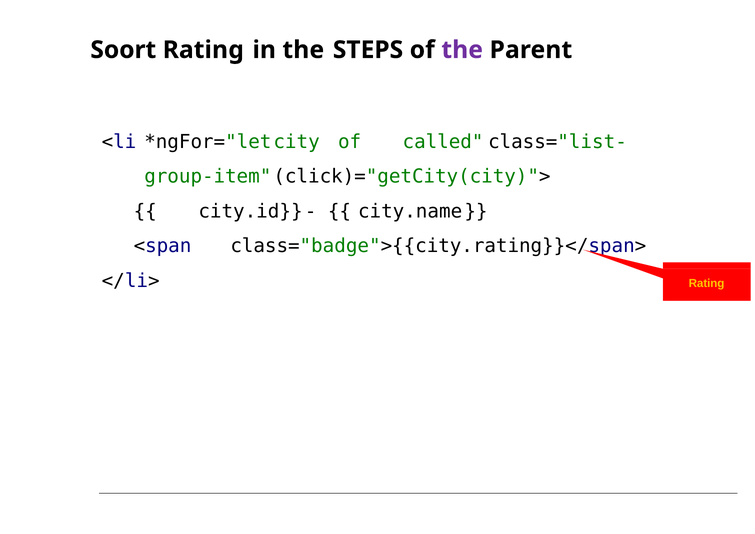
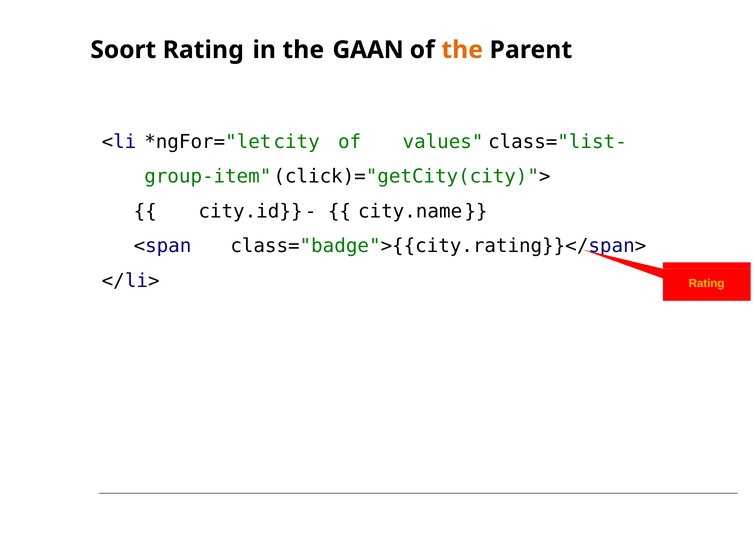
STEPS: STEPS -> GAAN (368, 50)
the colour: purple -> orange (462, 50)
called: called -> values (443, 142)
